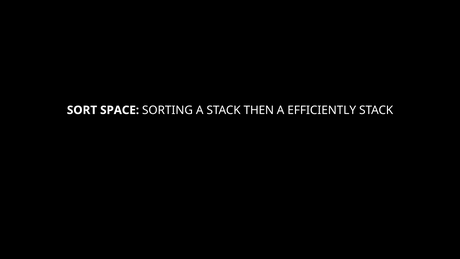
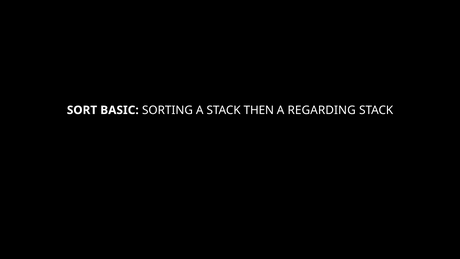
SPACE: SPACE -> BASIC (120, 110)
EFFICIENTLY: EFFICIENTLY -> REGARDING (322, 110)
